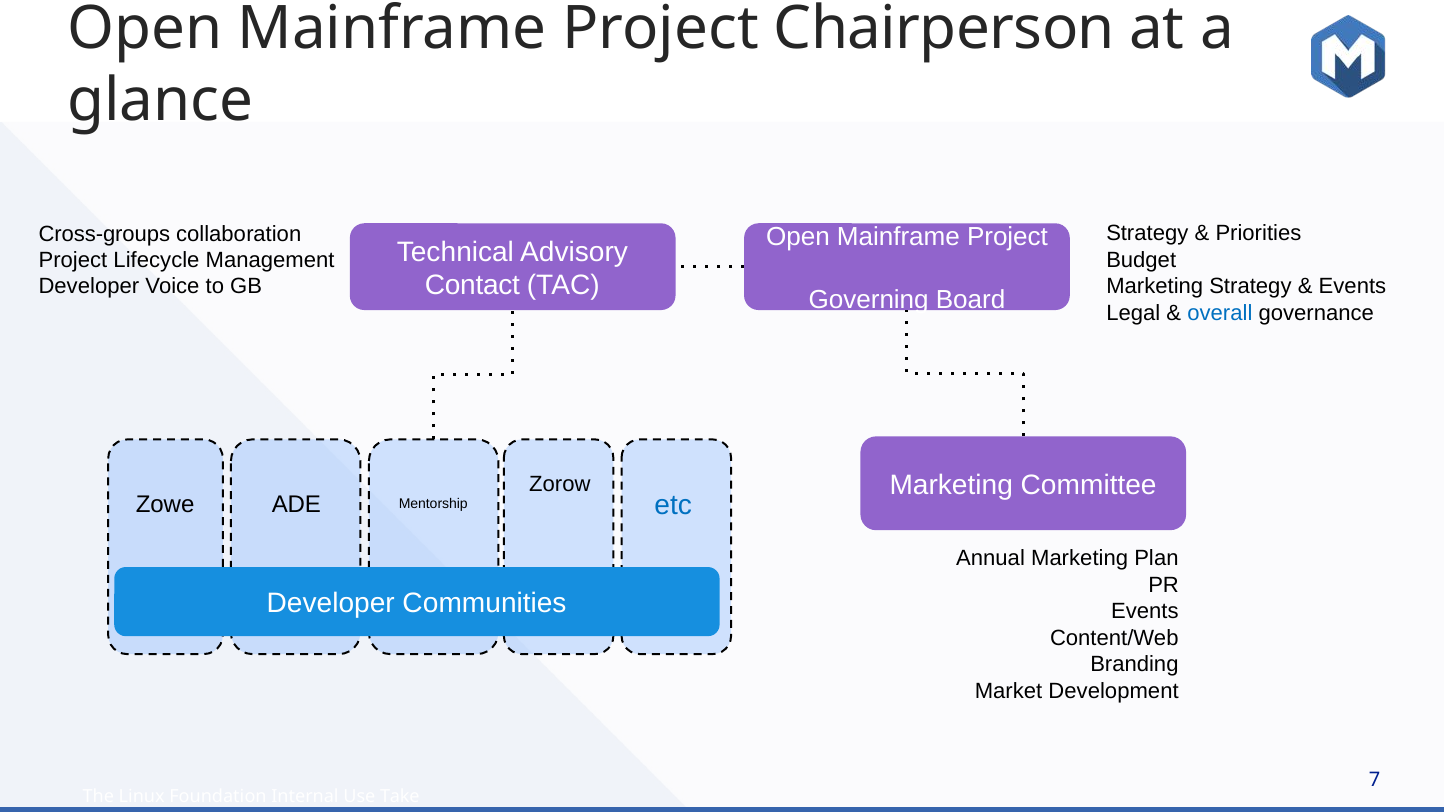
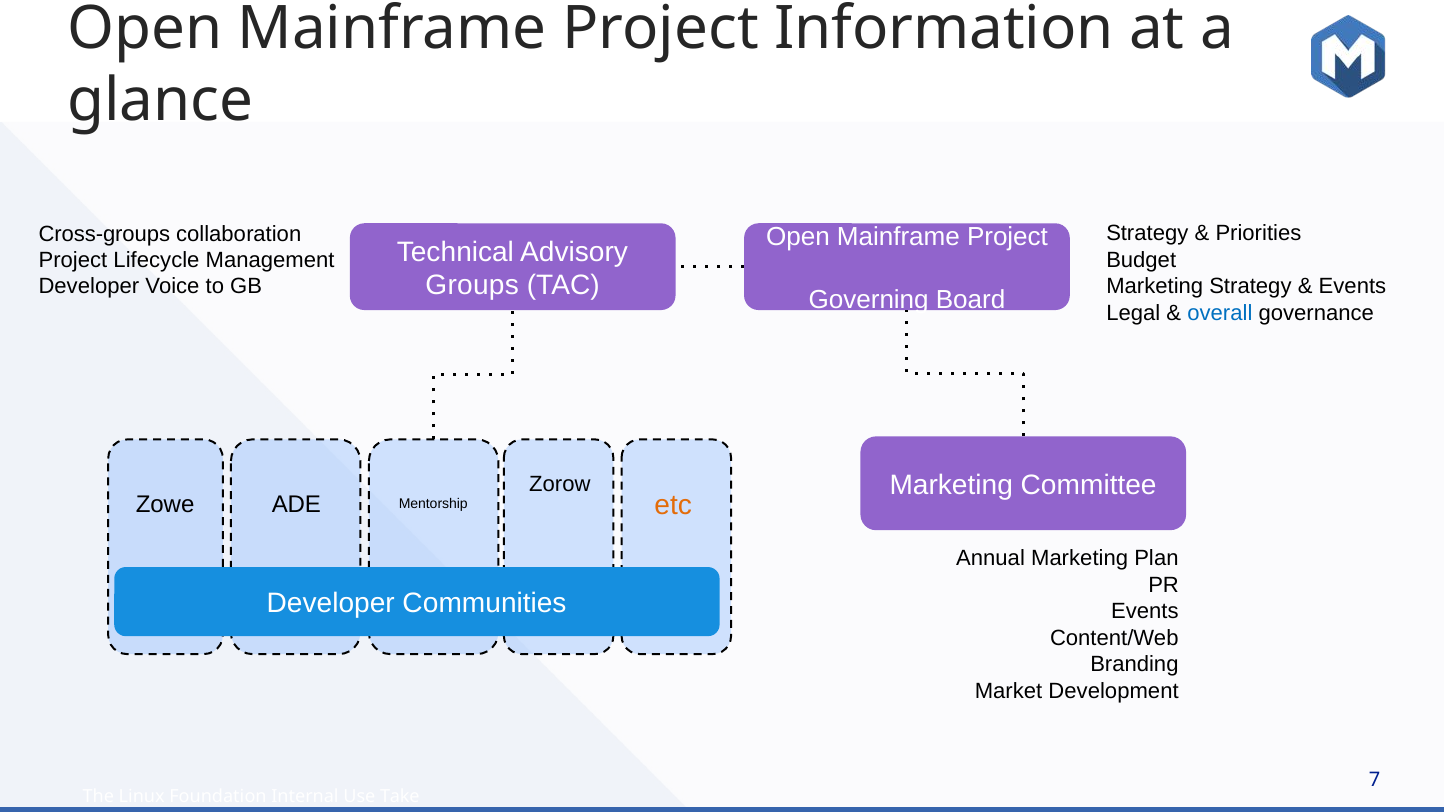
Chairperson: Chairperson -> Information (944, 29)
Contact: Contact -> Groups (472, 286)
etc colour: blue -> orange (673, 505)
